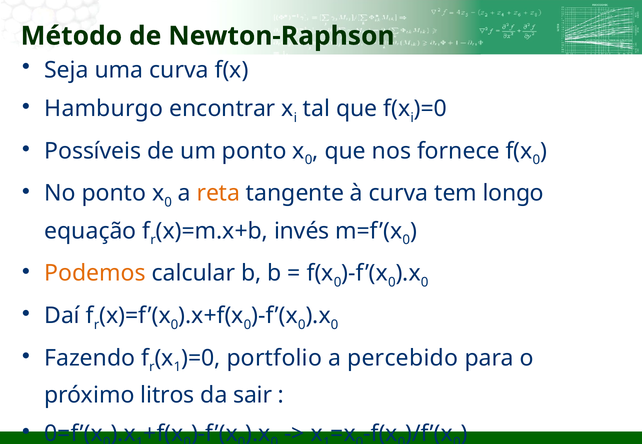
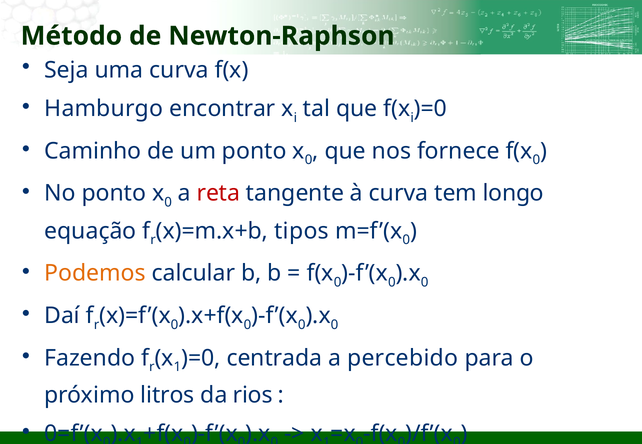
Possíveis: Possíveis -> Caminho (93, 151)
reta colour: orange -> red (218, 194)
invés: invés -> tipos (302, 231)
portfolio: portfolio -> centrada (274, 358)
sair: sair -> rios (253, 395)
